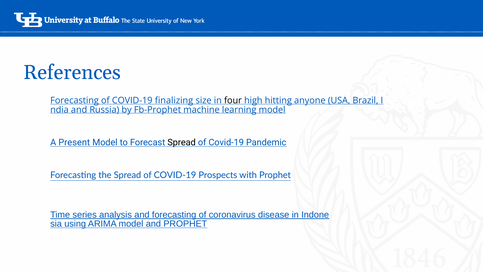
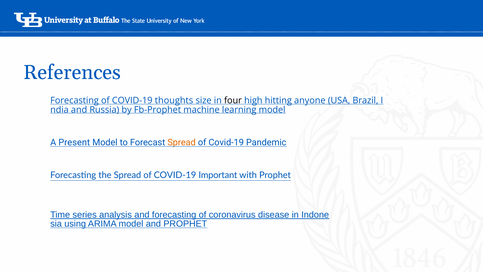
finalizing: finalizing -> thoughts (174, 101)
Spread colour: black -> orange (182, 142)
Prospects: Prospects -> Important (218, 175)
